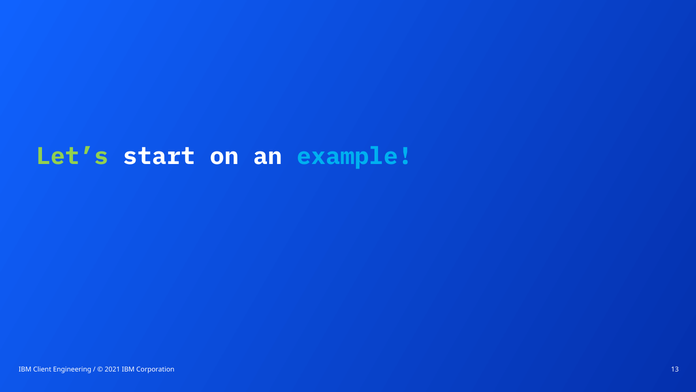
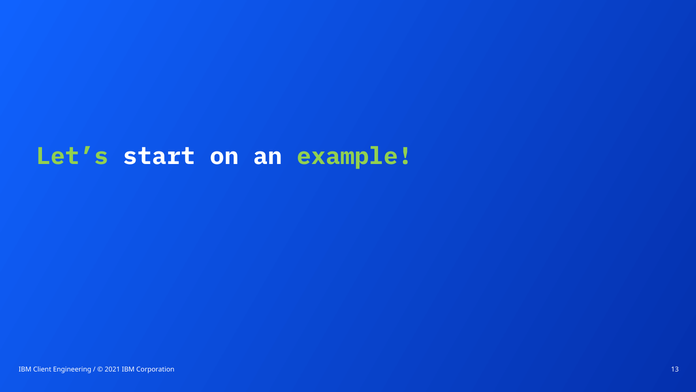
example colour: light blue -> light green (355, 156)
